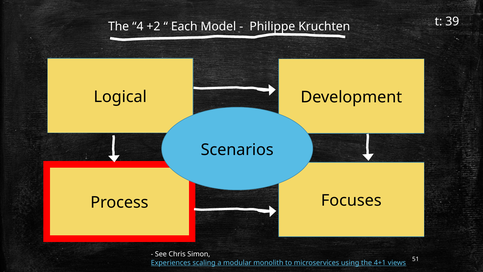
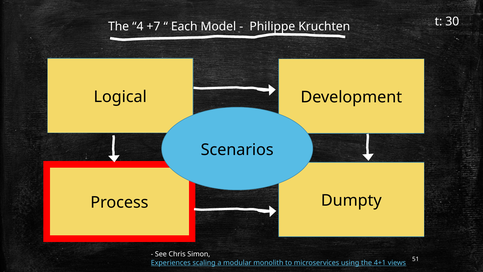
39: 39 -> 30 (452, 21)
+2: +2 -> +7 (153, 26)
Focuses: Focuses -> Dumpty (351, 200)
